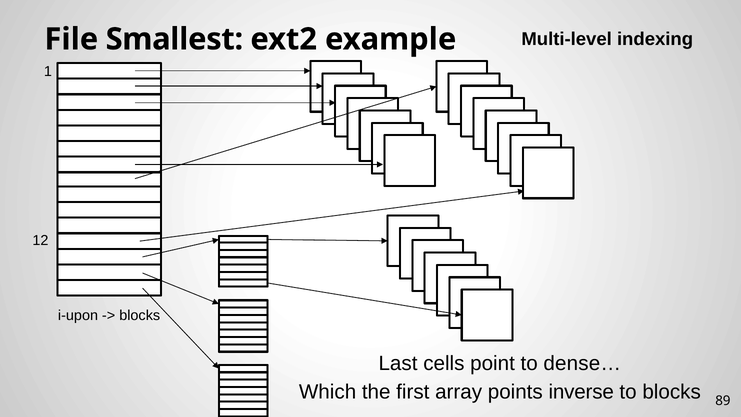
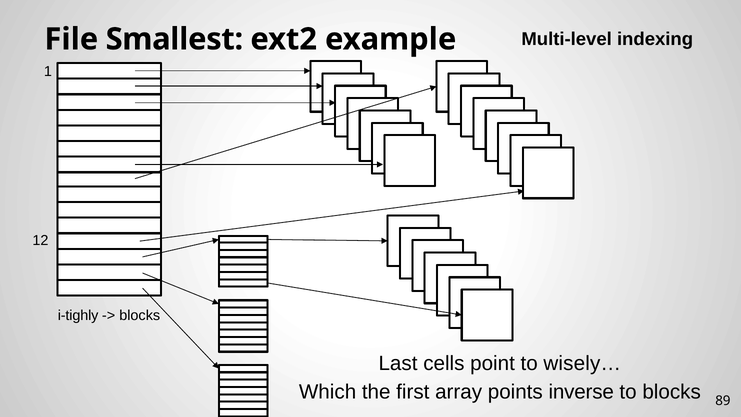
i-upon: i-upon -> i-tighly (78, 315)
dense…: dense… -> wisely… (582, 363)
